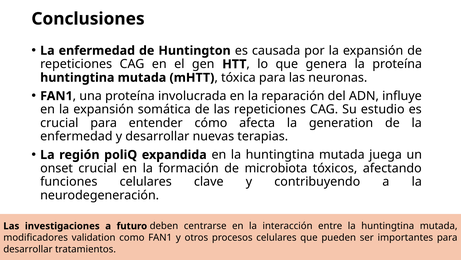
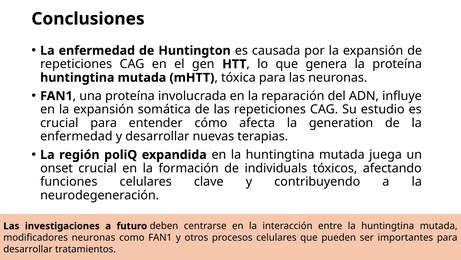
microbiota: microbiota -> individuals (276, 168)
modificadores validation: validation -> neuronas (94, 237)
